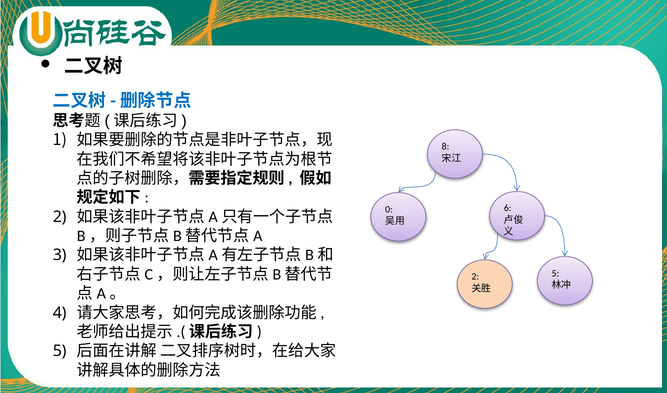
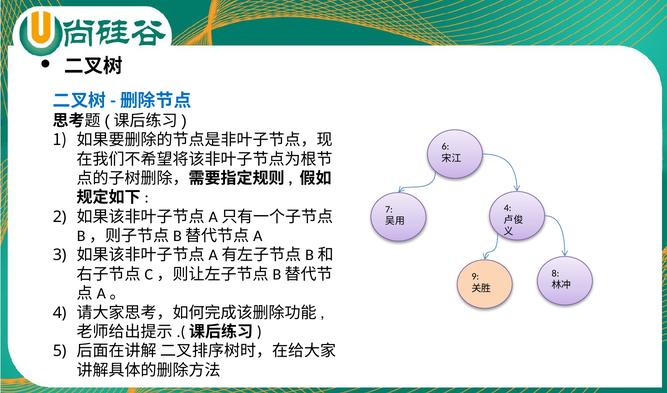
8: 8 -> 6 (446, 146)
6: 6 -> 4 (508, 208)
0: 0 -> 7 (389, 209)
5: 5 -> 8 (555, 273)
2: 2 -> 9 (475, 276)
